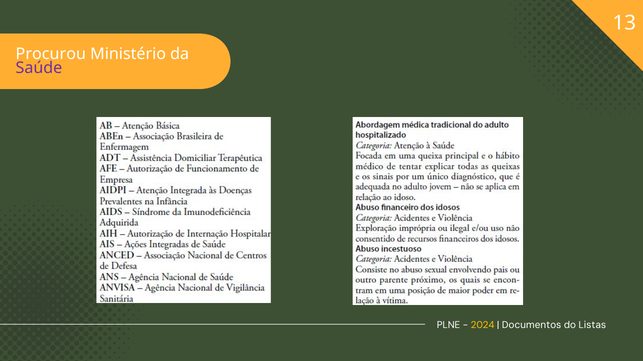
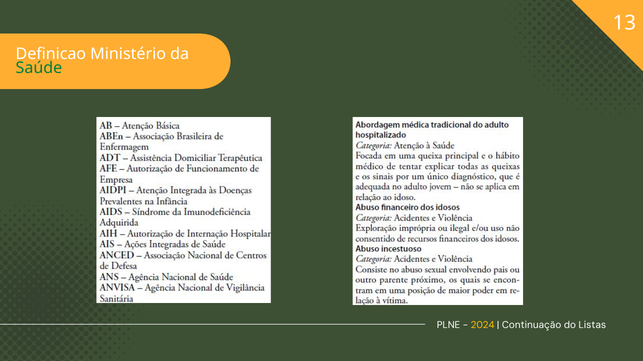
Procurou: Procurou -> Definicao (51, 54)
Saúde colour: purple -> green (39, 68)
Documentos: Documentos -> Continuação (532, 325)
